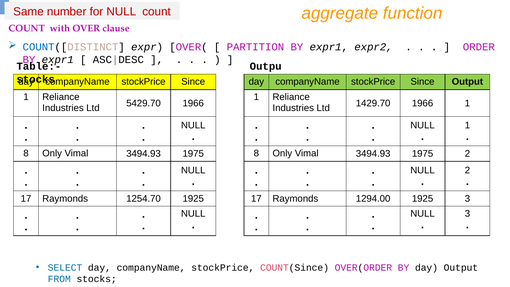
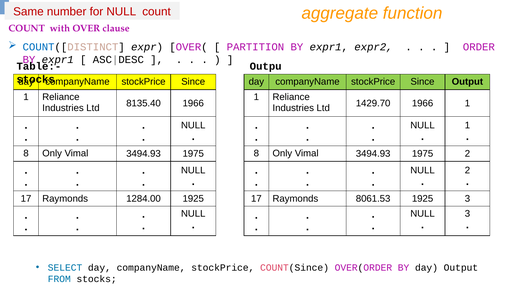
5429.70: 5429.70 -> 8135.40 (144, 103)
1254.70: 1254.70 -> 1284.00 (144, 199)
1294.00: 1294.00 -> 8061.53 (373, 199)
